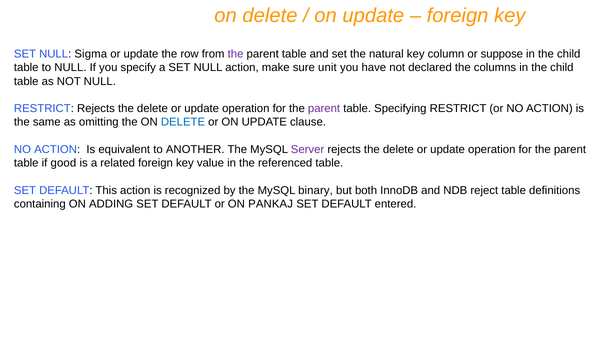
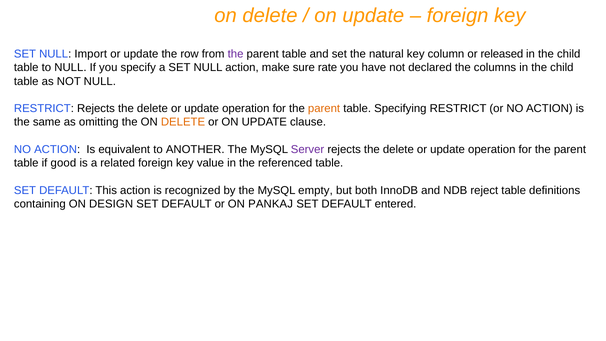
Sigma: Sigma -> Import (91, 54)
suppose: suppose -> released (502, 54)
unit: unit -> rate (328, 68)
parent colour: purple -> orange (324, 108)
DELETE colour: blue -> orange (183, 122)
binary: binary -> empty (316, 190)
ADDING: ADDING -> DESIGN (111, 204)
